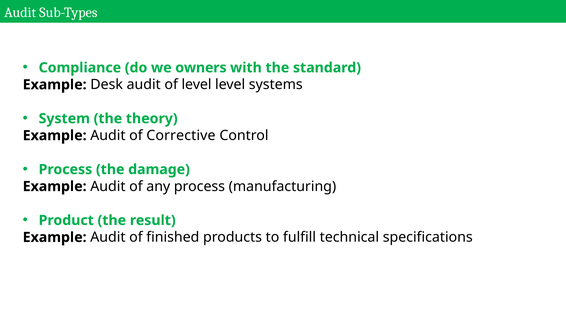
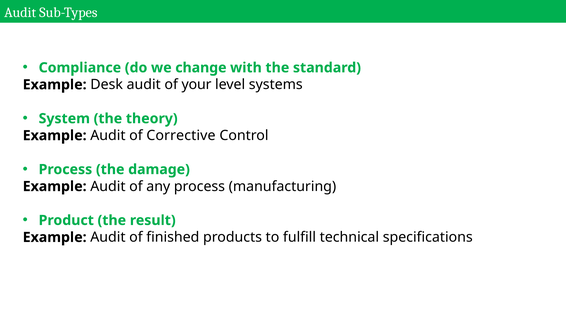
owners: owners -> change (201, 68)
of level: level -> your (197, 85)
